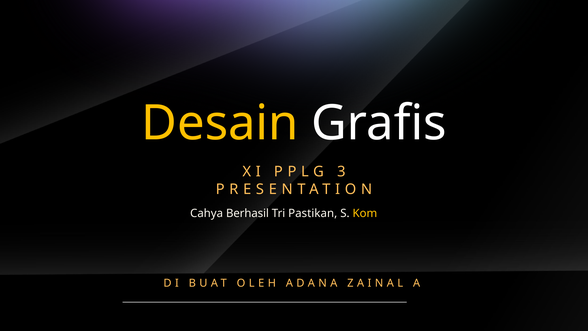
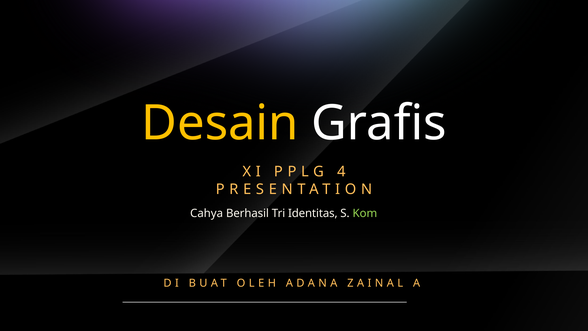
3: 3 -> 4 (341, 172)
Pastikan: Pastikan -> Identitas (313, 213)
Kom colour: yellow -> light green (365, 213)
